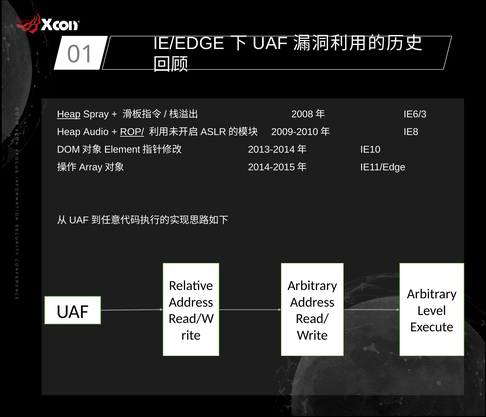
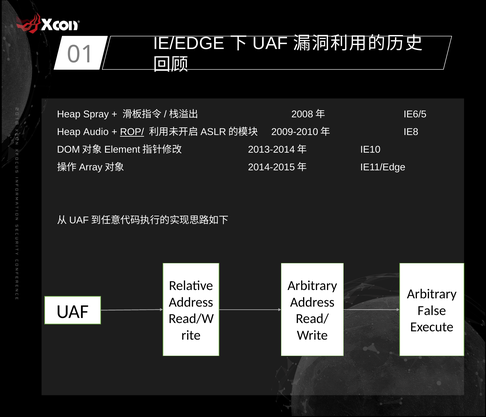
Heap underline: present -> none (69, 114)
IE6/3: IE6/3 -> IE6/5 (415, 114)
Level: Level -> False (432, 310)
